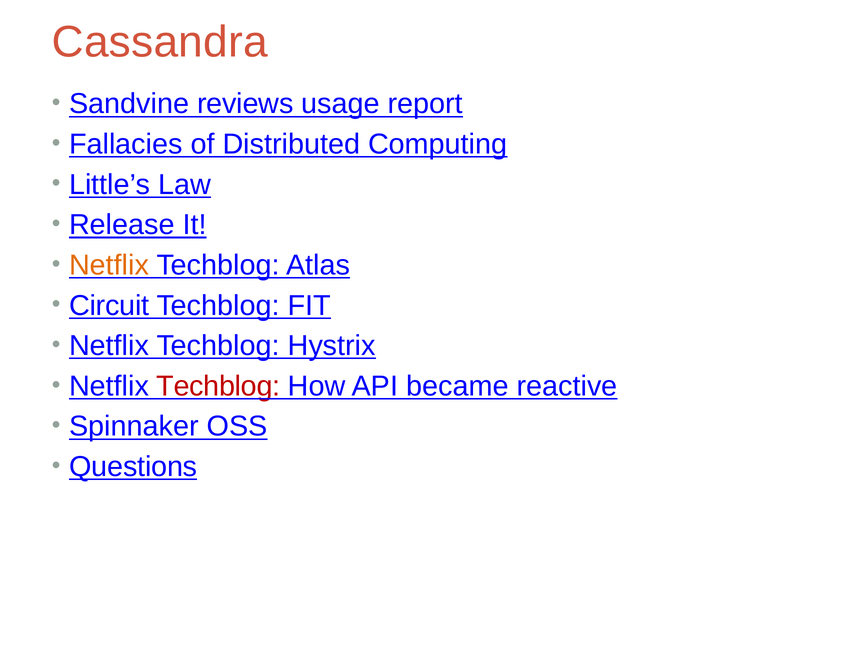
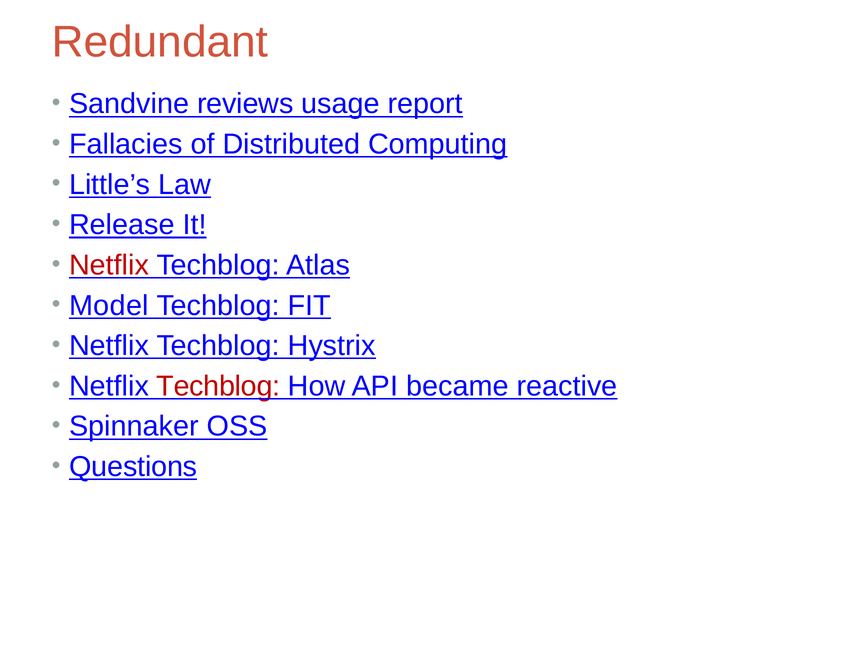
Cassandra: Cassandra -> Redundant (160, 42)
Netflix colour: orange -> red (109, 265)
Circuit: Circuit -> Model (109, 306)
